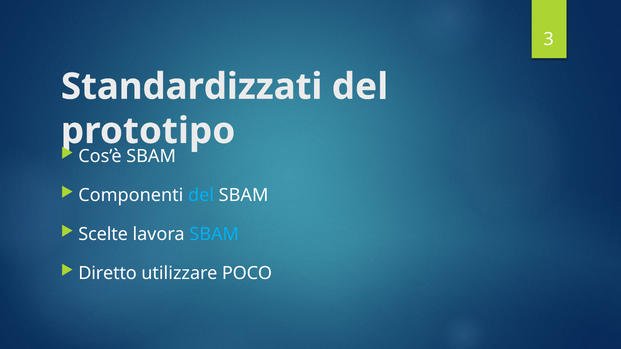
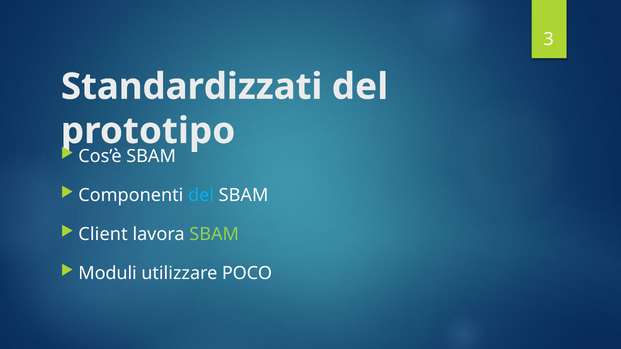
Scelte: Scelte -> Client (103, 234)
SBAM colour: light blue -> light green (214, 234)
Diretto: Diretto -> Moduli (108, 273)
